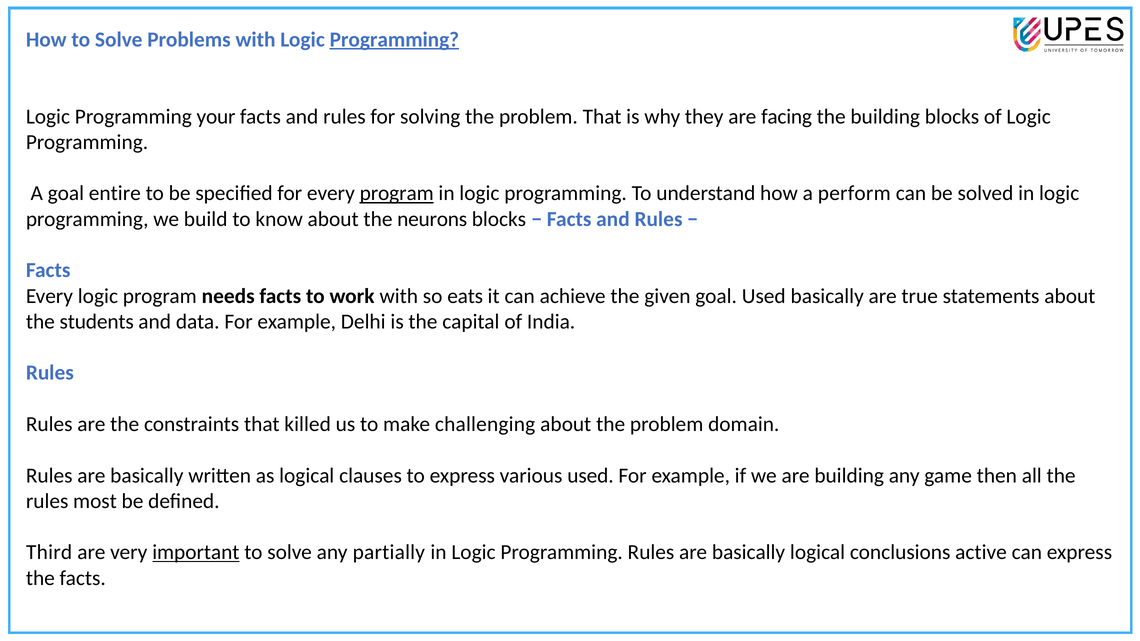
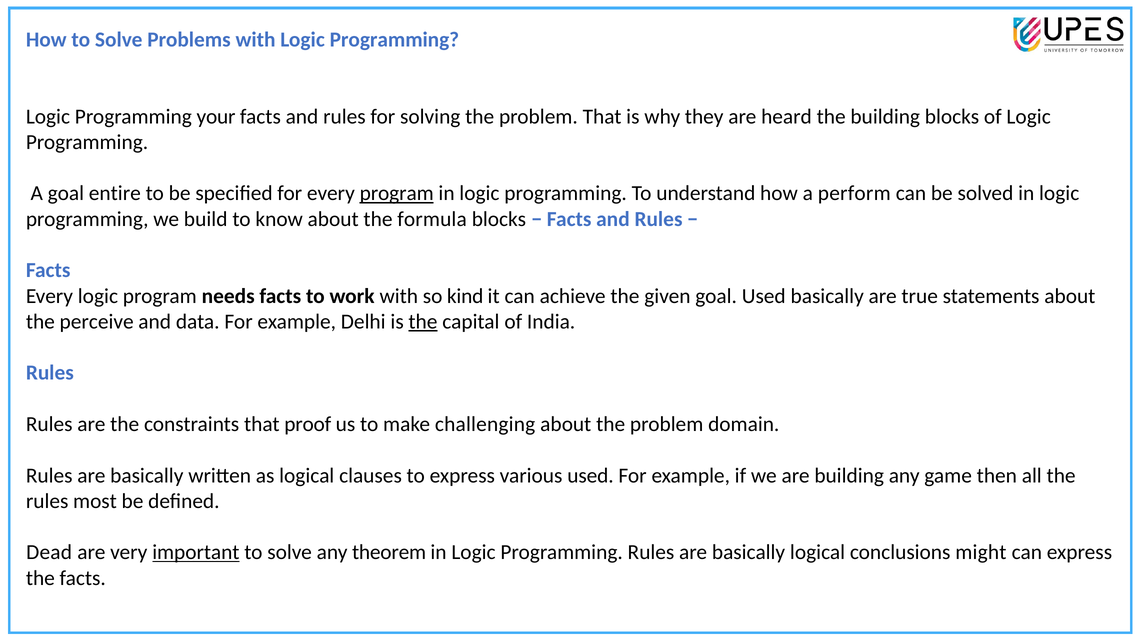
Programming underline: present -> none (394, 40)
facing: facing -> heard (786, 117)
neurons: neurons -> formula (432, 219)
eats: eats -> kind (465, 296)
students: students -> perceive (97, 322)
the underline: none -> present (423, 322)
killed: killed -> proof (308, 424)
Third: Third -> Dead (49, 553)
partially: partially -> theorem (389, 553)
active: active -> might (981, 553)
